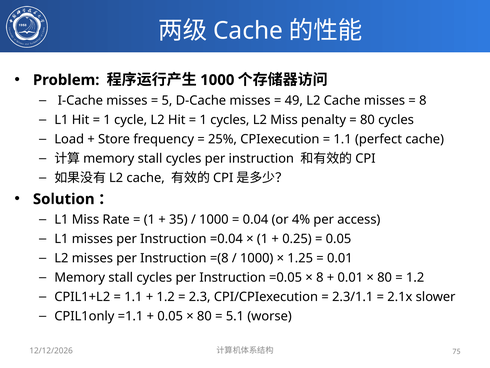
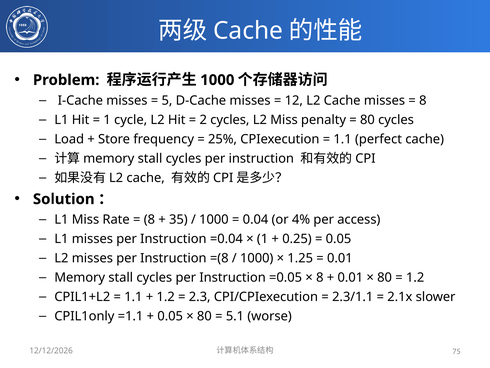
49: 49 -> 12 (294, 100)
1: 1 -> 2 (203, 120)
1: 1 -> 8 (149, 219)
